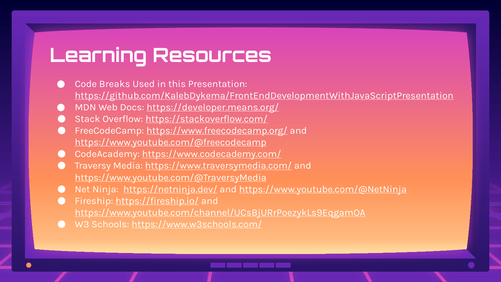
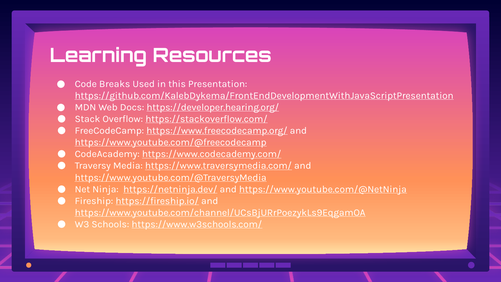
https://developer.means.org/: https://developer.means.org/ -> https://developer.hearing.org/ (213, 107)
